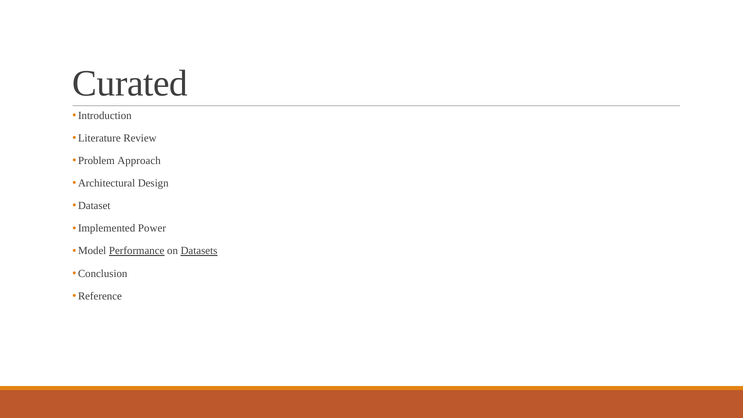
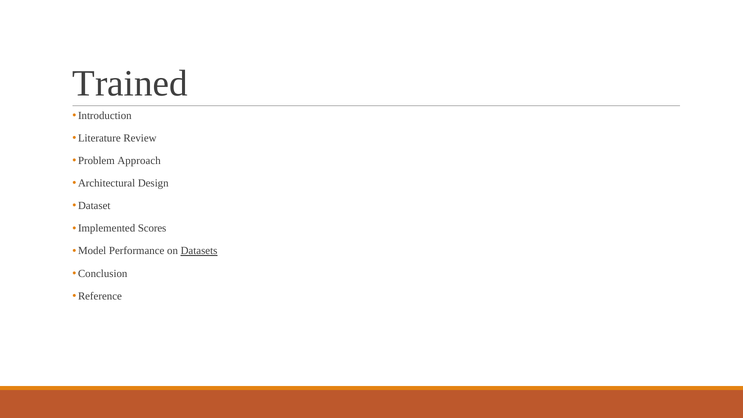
Curated: Curated -> Trained (130, 83)
Power: Power -> Scores (152, 228)
Performance underline: present -> none (137, 251)
